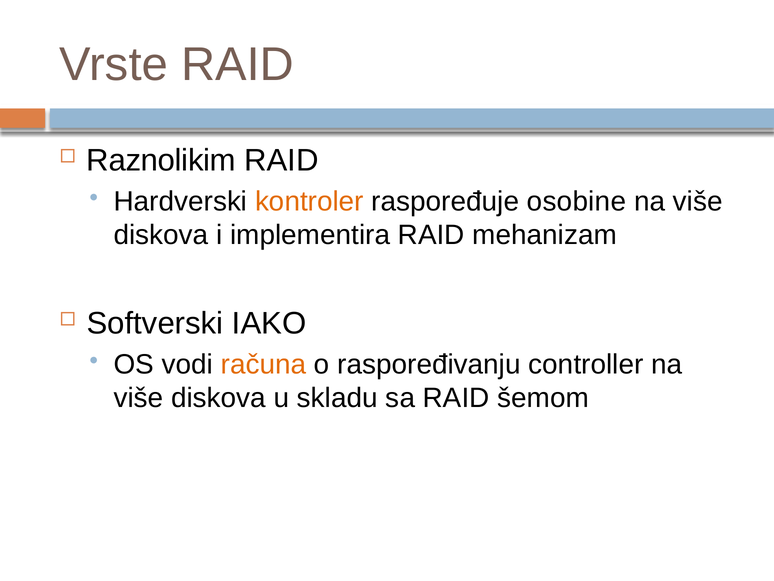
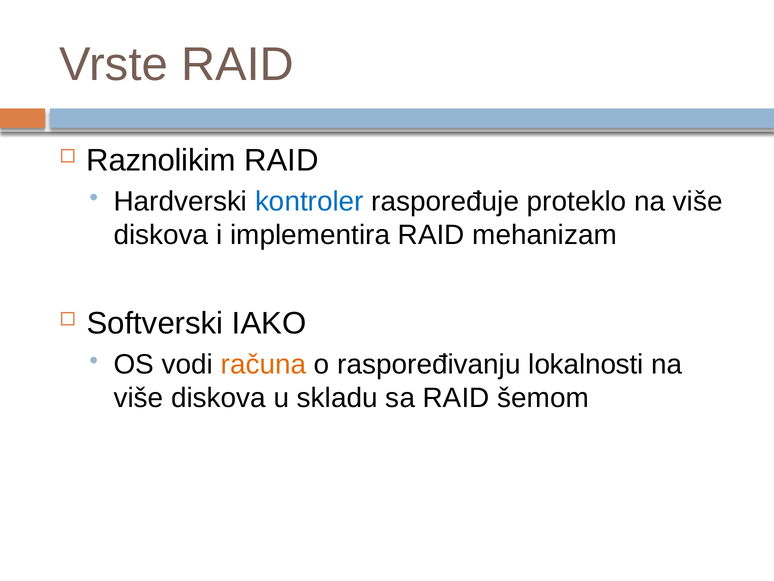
kontroler colour: orange -> blue (309, 201)
osobine: osobine -> proteklo (577, 201)
controller: controller -> lokalnosti (586, 364)
